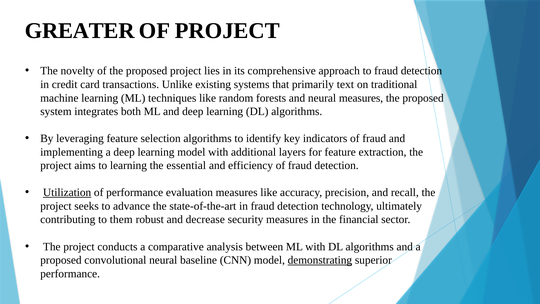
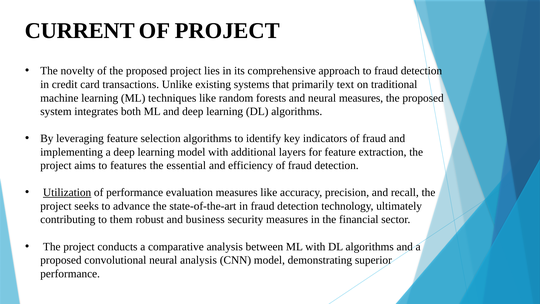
GREATER: GREATER -> CURRENT (80, 31)
to learning: learning -> features (128, 165)
decrease: decrease -> business (205, 219)
neural baseline: baseline -> analysis (199, 260)
demonstrating underline: present -> none (320, 260)
